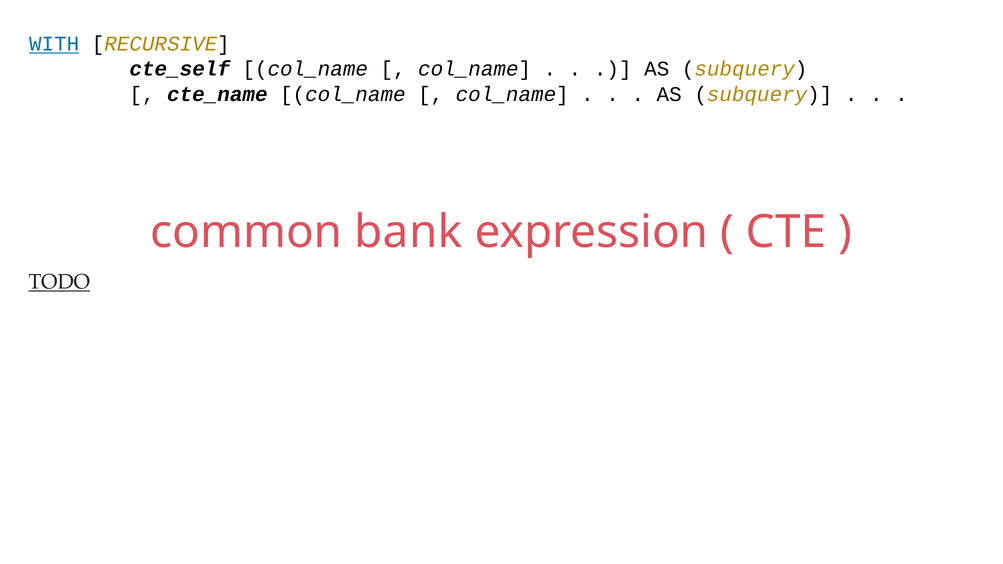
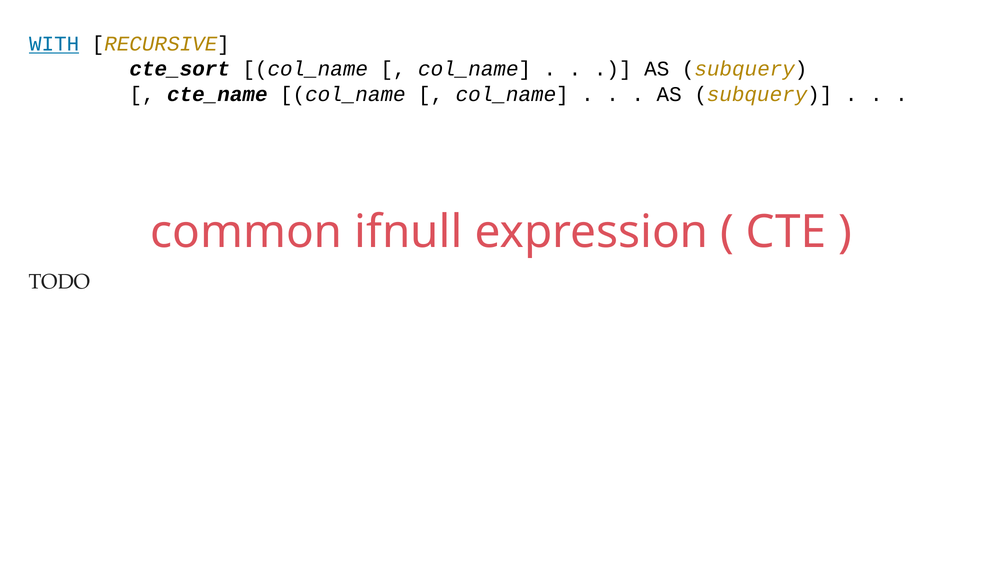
cte_self: cte_self -> cte_sort (180, 69)
bank: bank -> ifnull (408, 232)
TODO underline: present -> none (59, 282)
